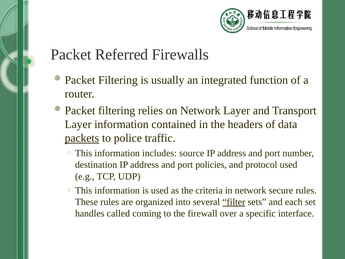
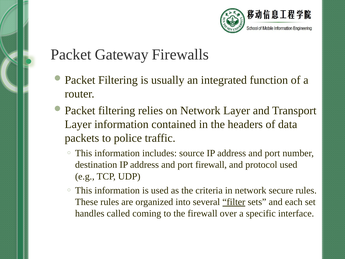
Referred: Referred -> Gateway (122, 55)
packets underline: present -> none (82, 138)
port policies: policies -> firewall (211, 165)
